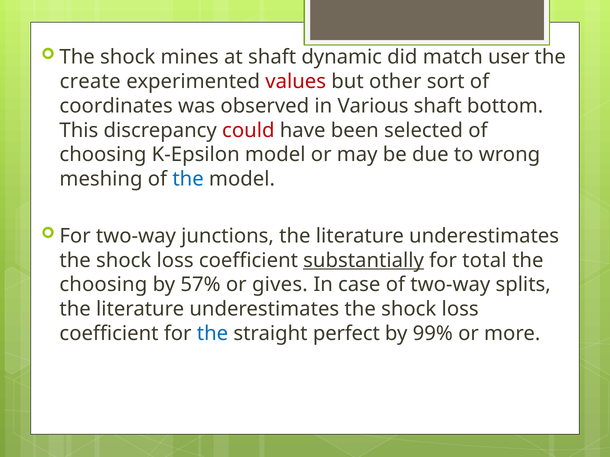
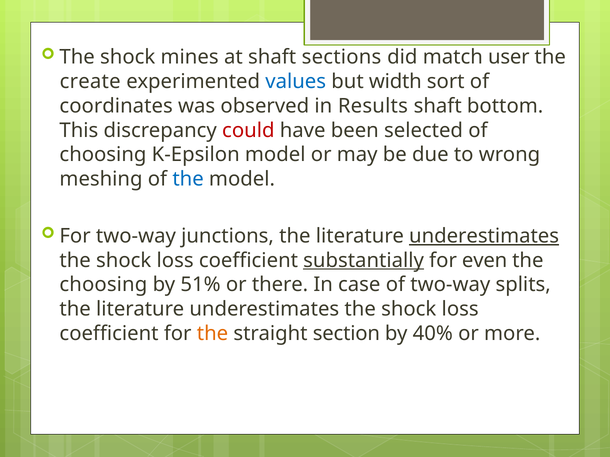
dynamic: dynamic -> sections (342, 57)
values colour: red -> blue (296, 82)
other: other -> width (395, 82)
Various: Various -> Results (373, 106)
underestimates underline: none -> present (484, 236)
total: total -> even (485, 261)
57%: 57% -> 51% (201, 285)
gives: gives -> there (280, 285)
the colour: blue -> orange (213, 334)
perfect: perfect -> section (346, 334)
99%: 99% -> 40% (433, 334)
